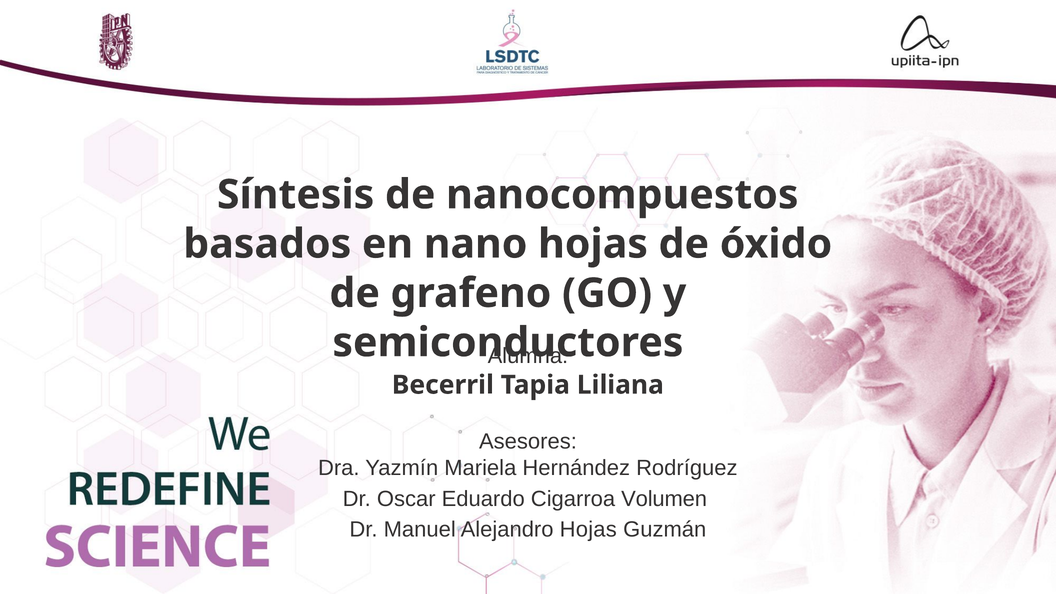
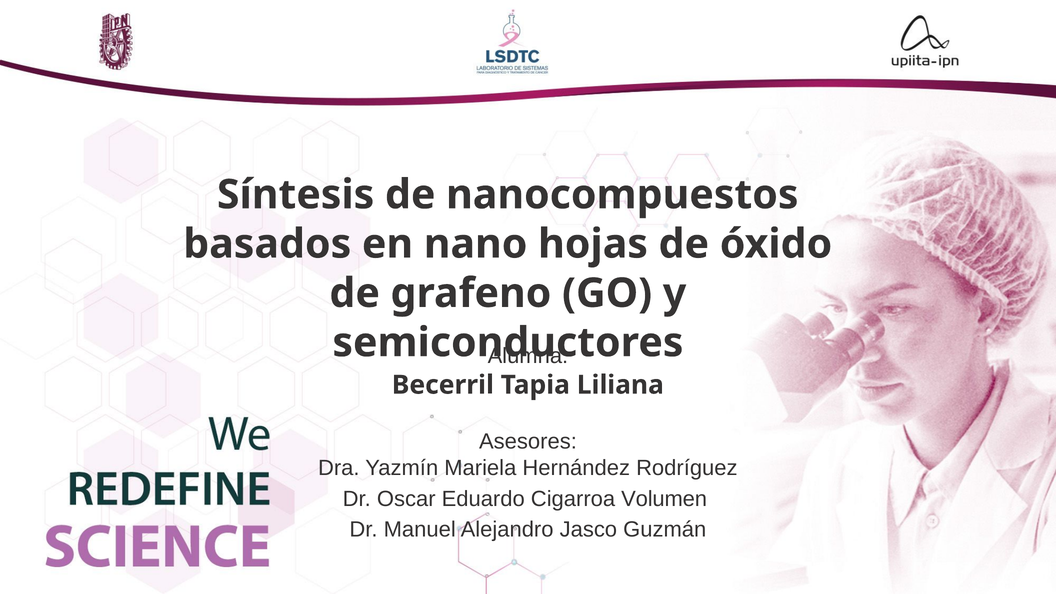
Alejandro Hojas: Hojas -> Jasco (588, 530)
